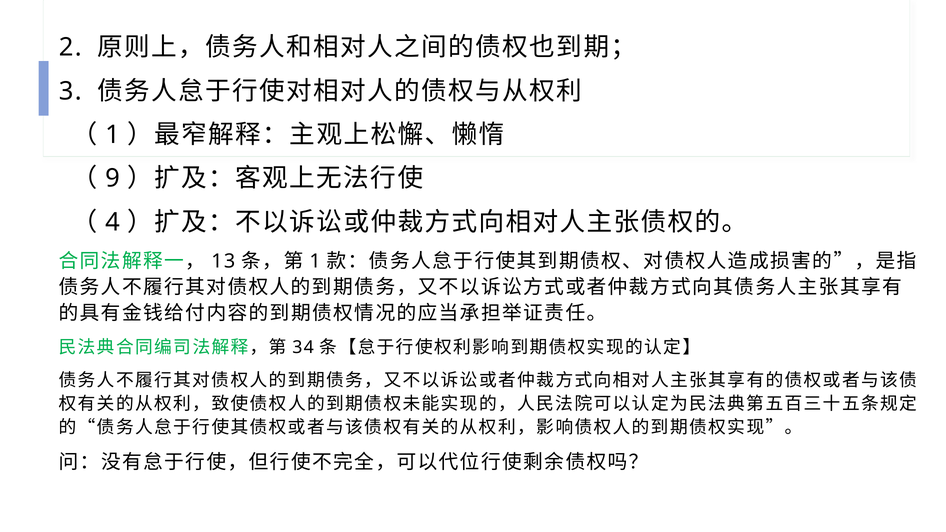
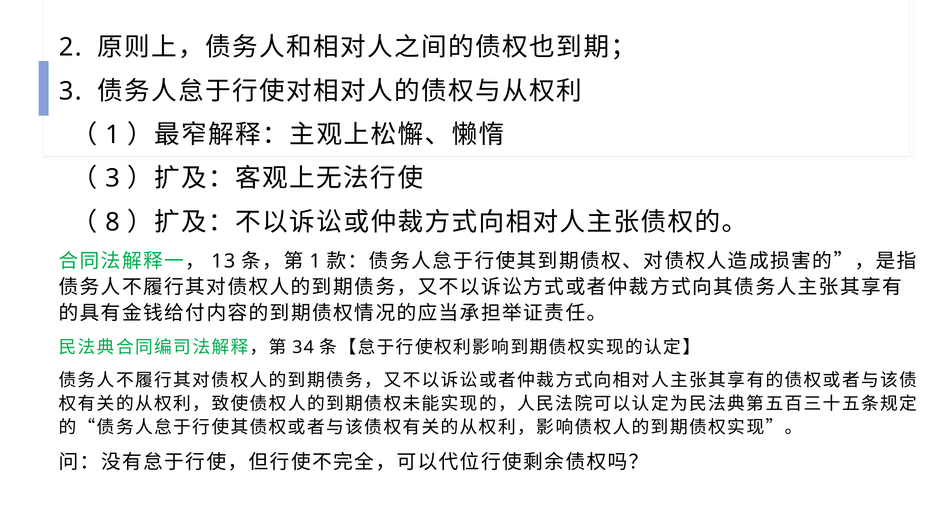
9: 9 -> 3 (112, 178)
4: 4 -> 8 (112, 222)
